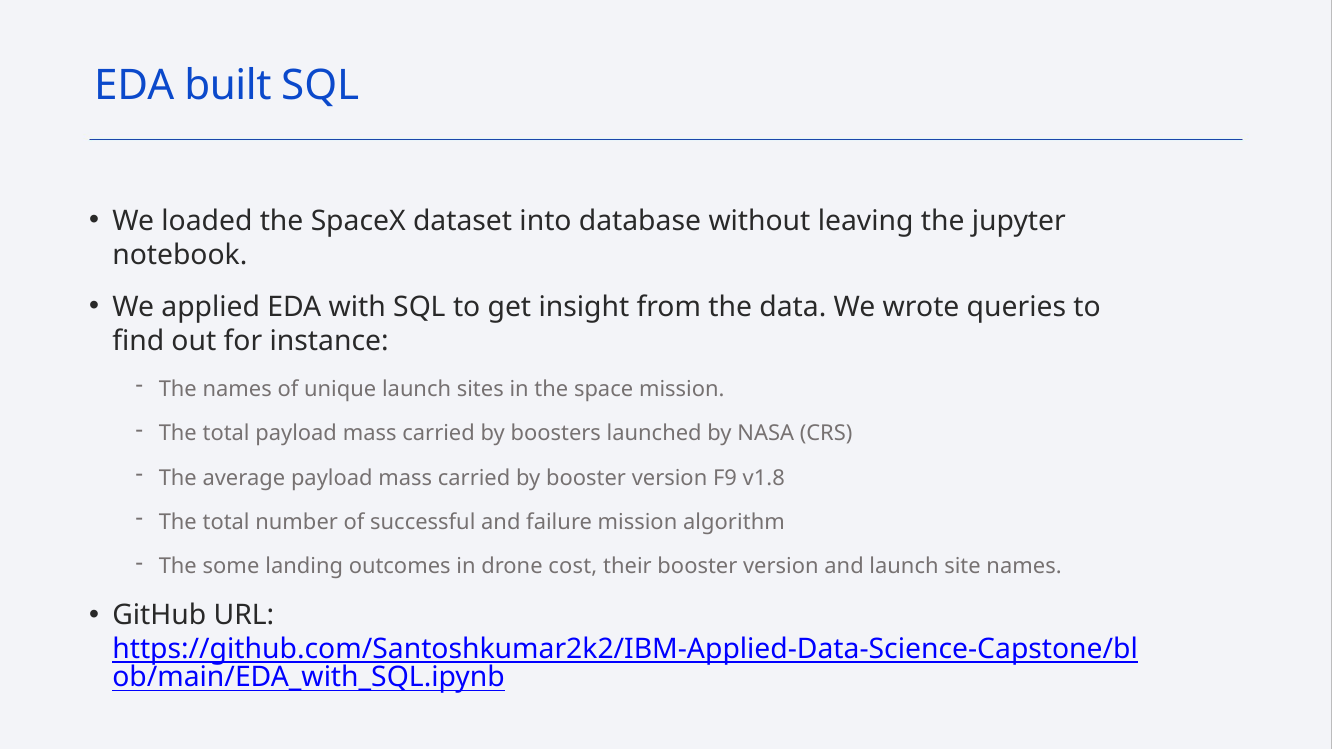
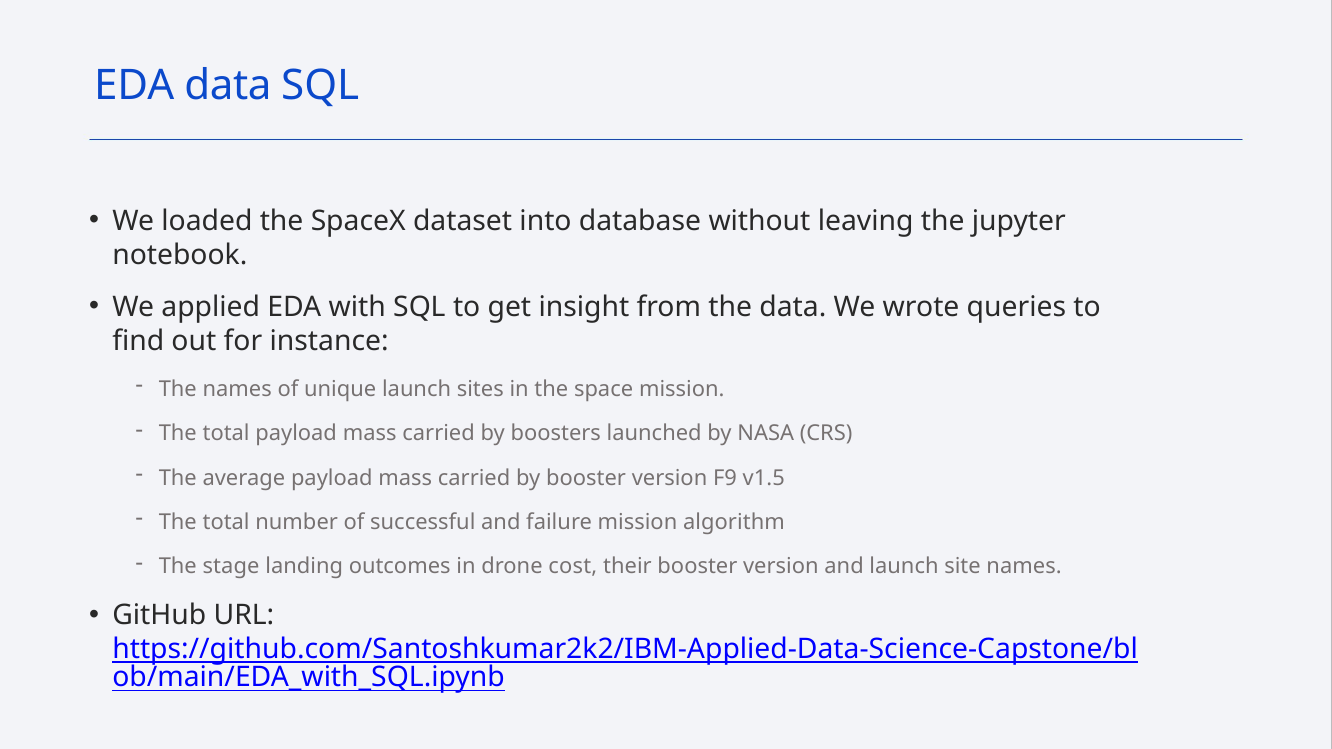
EDA built: built -> data (228, 86)
v1.8: v1.8 -> v1.5 (764, 478)
some: some -> stage (231, 567)
